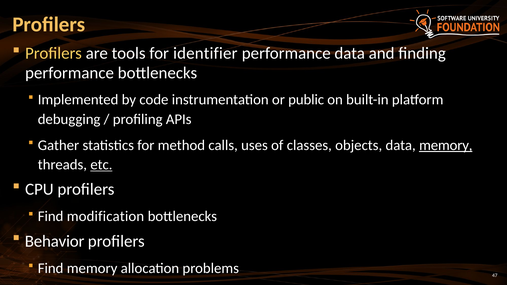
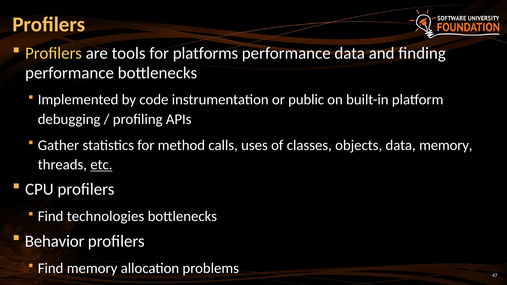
identifier: identifier -> platforms (205, 53)
memory underline: present -> none (446, 145)
modification: modification -> technologies (106, 217)
